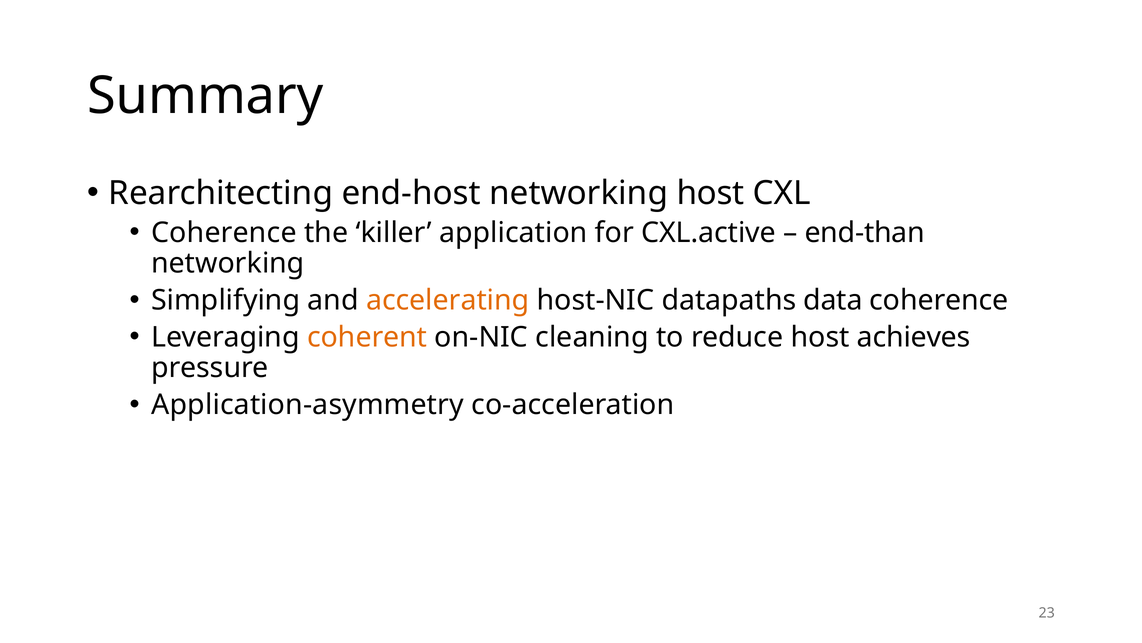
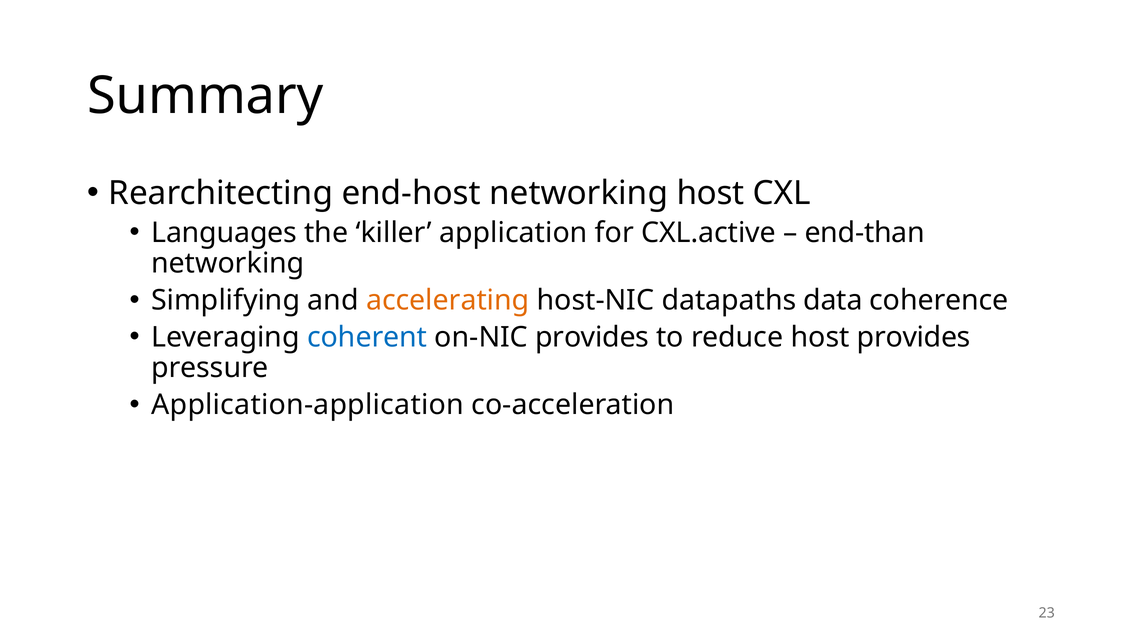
Coherence: Coherence -> Languages (224, 232)
coherent colour: orange -> blue (367, 337)
on-NIC cleaning: cleaning -> provides (592, 337)
host achieves: achieves -> provides (914, 337)
Application-asymmetry: Application-asymmetry -> Application-application (308, 404)
